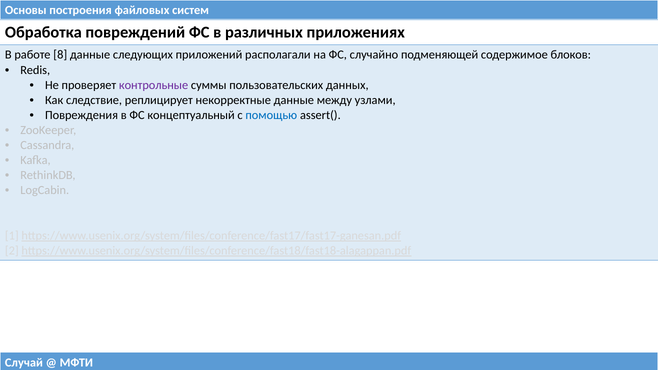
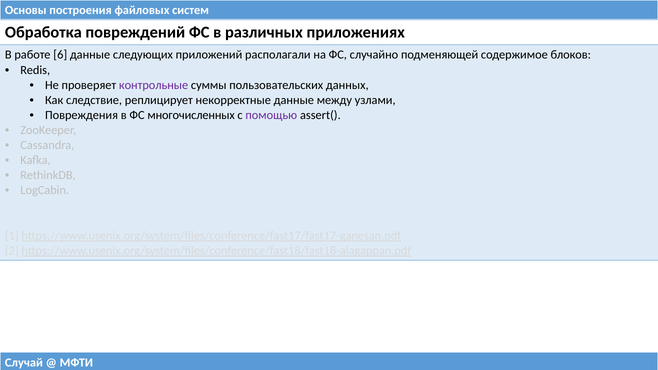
8: 8 -> 6 (60, 55)
концептуальный: концептуальный -> многочисленных (191, 115)
помощью colour: blue -> purple (271, 115)
